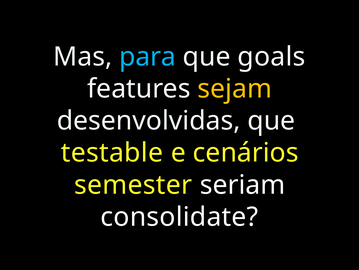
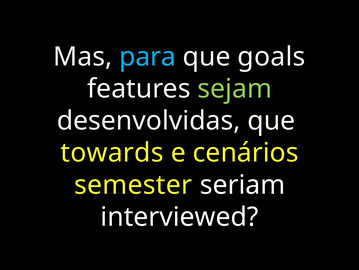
sejam colour: yellow -> light green (235, 89)
testable: testable -> towards (112, 152)
consolidate: consolidate -> interviewed (180, 216)
